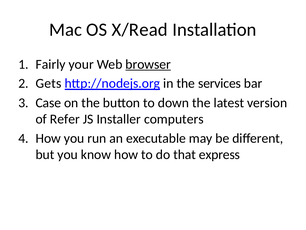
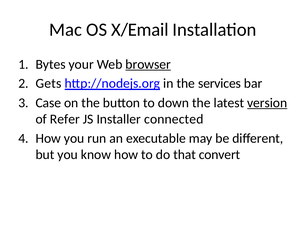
X/Read: X/Read -> X/Email (140, 30)
Fairly: Fairly -> Bytes (51, 64)
version underline: none -> present (267, 103)
computers: computers -> connected (174, 119)
express: express -> convert (219, 154)
